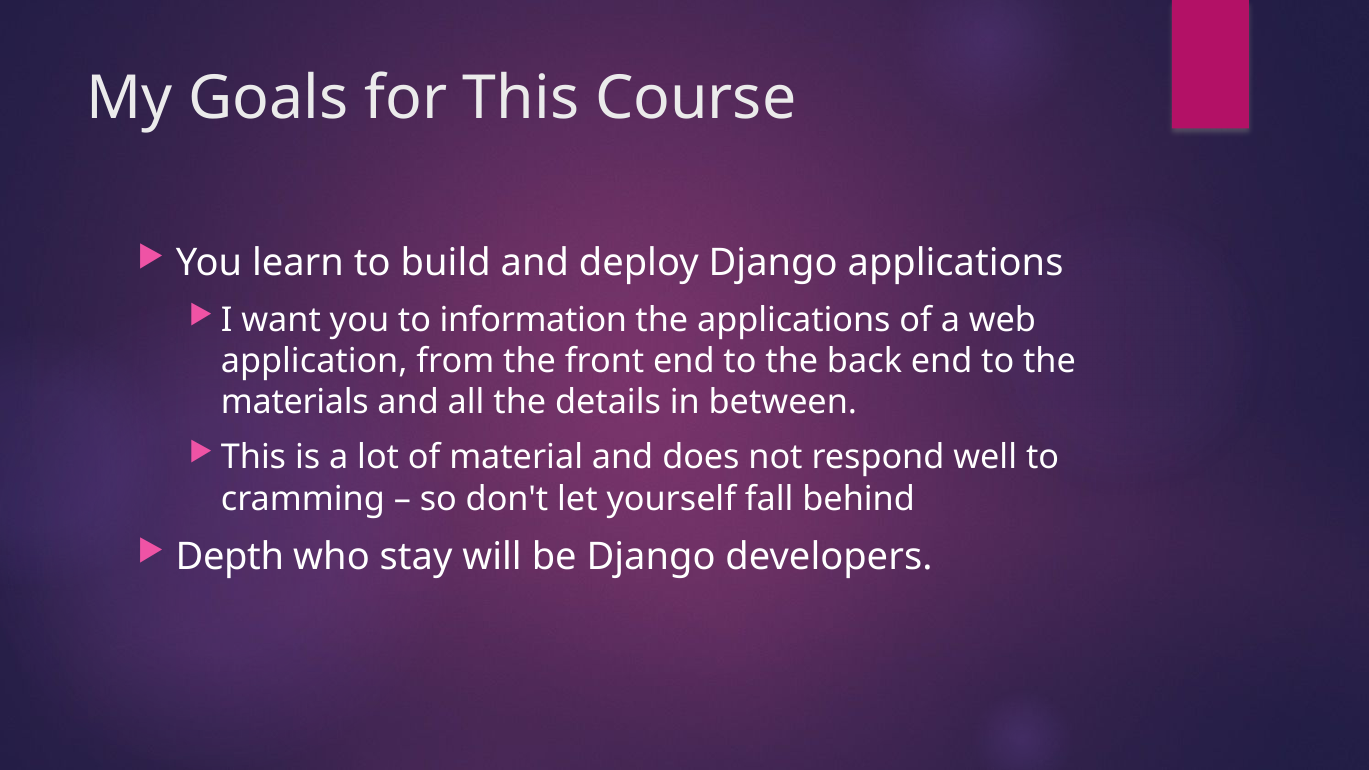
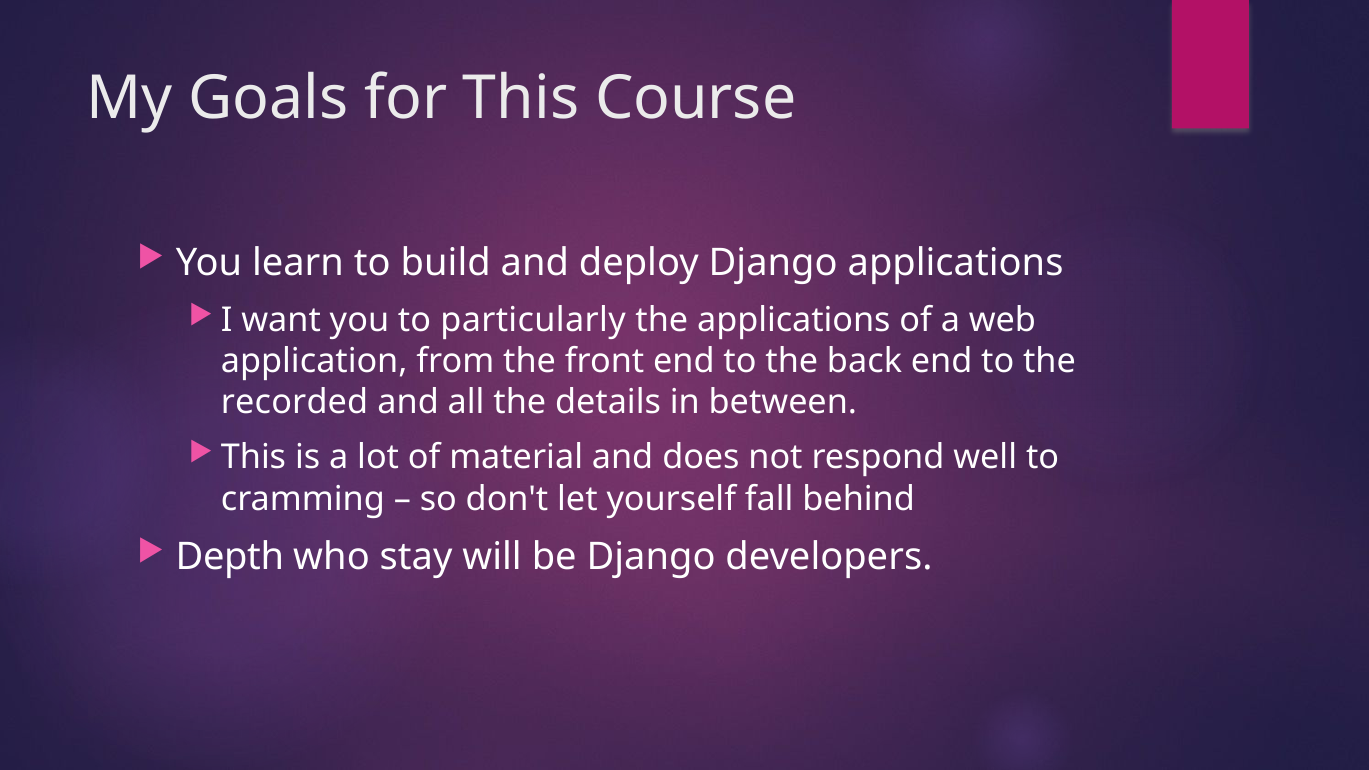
information: information -> particularly (533, 320)
materials: materials -> recorded (295, 402)
